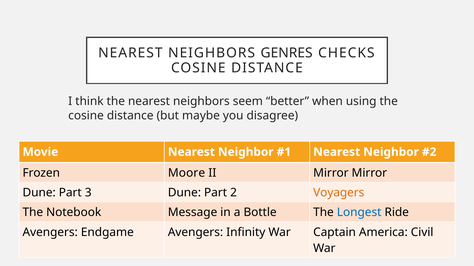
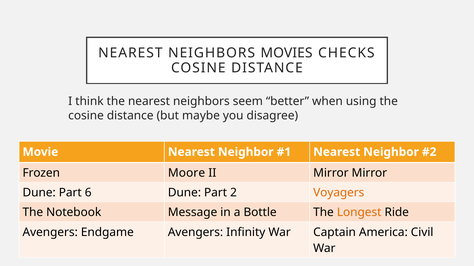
GENRES: GENRES -> MOVIES (287, 53)
3: 3 -> 6 (88, 193)
Longest colour: blue -> orange (359, 213)
